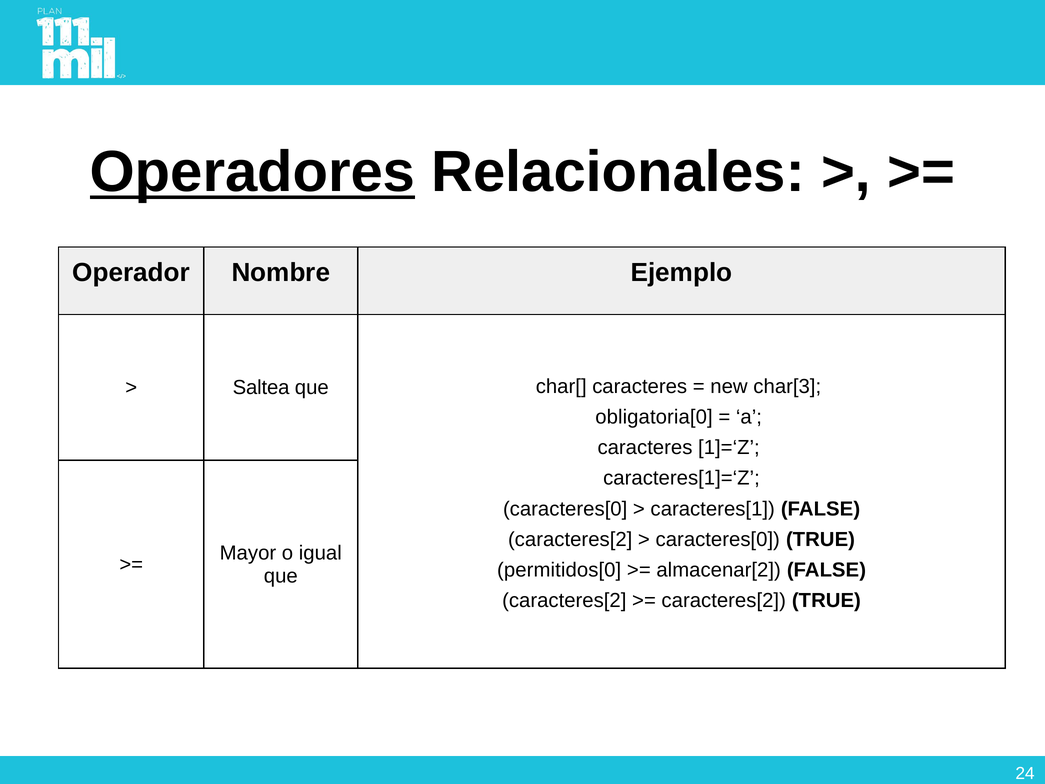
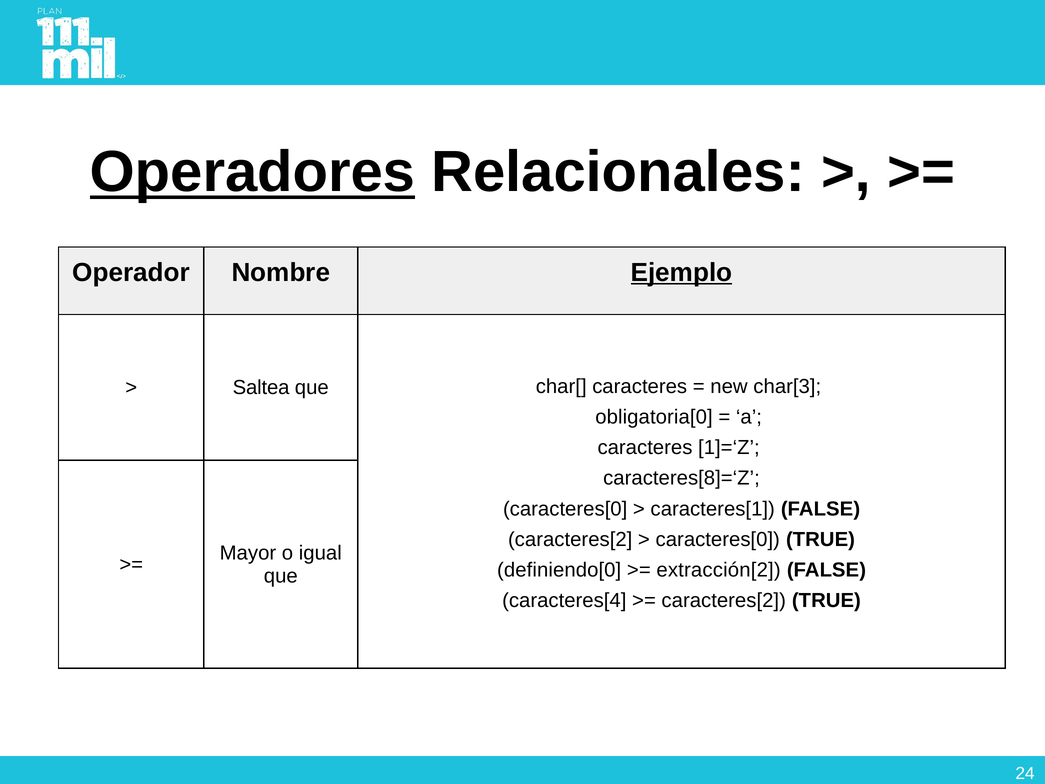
Ejemplo underline: none -> present (682, 272)
caracteres[1]=‘Z: caracteres[1]=‘Z -> caracteres[8]=‘Z (681, 478)
permitidos[0: permitidos[0 -> definiendo[0 (559, 570)
almacenar[2: almacenar[2 -> extracción[2 (719, 570)
caracteres[2: caracteres[2 -> caracteres[4 (564, 601)
